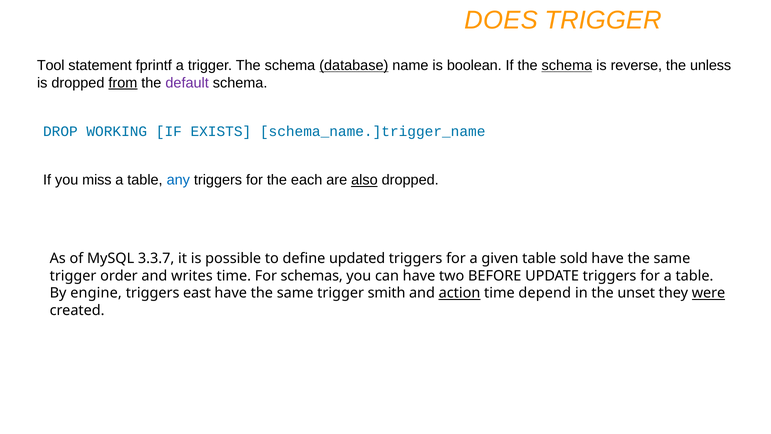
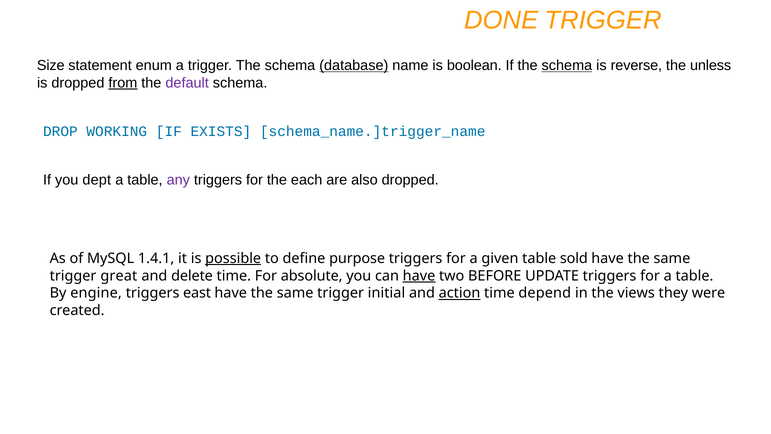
DOES: DOES -> DONE (501, 20)
Tool: Tool -> Size (51, 66)
fprintf: fprintf -> enum (154, 66)
miss: miss -> dept (97, 180)
any colour: blue -> purple (178, 180)
also underline: present -> none (364, 180)
3.3.7: 3.3.7 -> 1.4.1 (156, 258)
possible underline: none -> present (233, 258)
updated: updated -> purpose (357, 258)
order: order -> great (119, 276)
writes: writes -> delete (192, 276)
schemas: schemas -> absolute (312, 276)
have underline: none -> present (419, 276)
smith: smith -> initial (386, 293)
unset: unset -> views (636, 293)
were underline: present -> none (708, 293)
